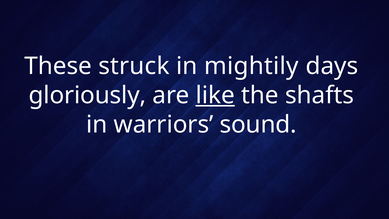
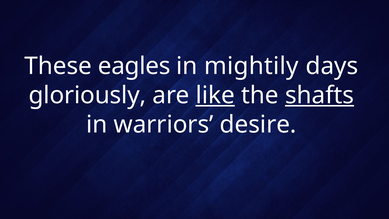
struck: struck -> eagles (134, 66)
shafts underline: none -> present (320, 95)
sound: sound -> desire (258, 124)
